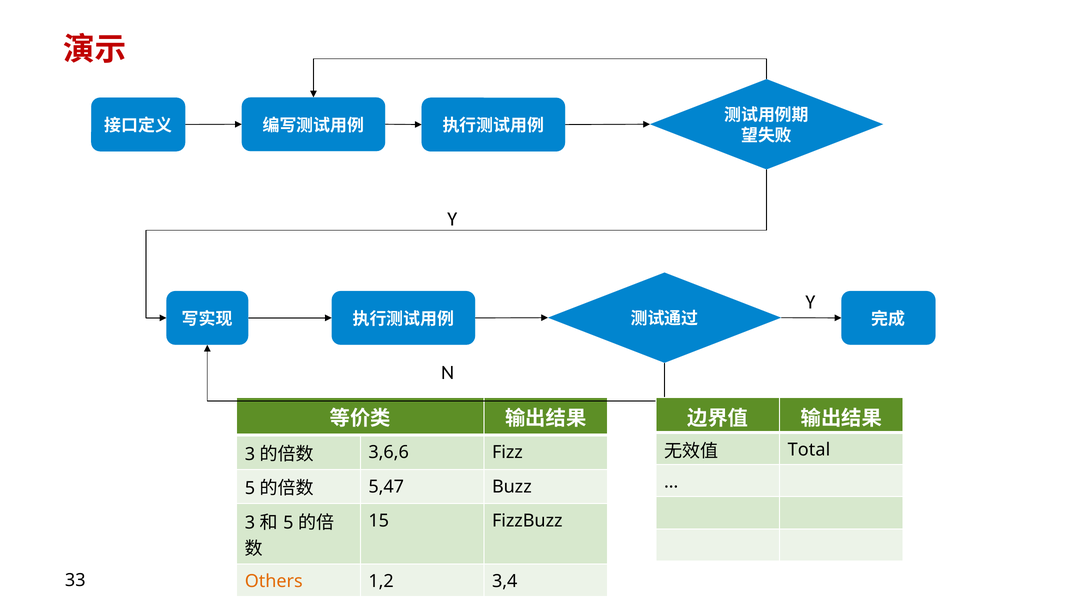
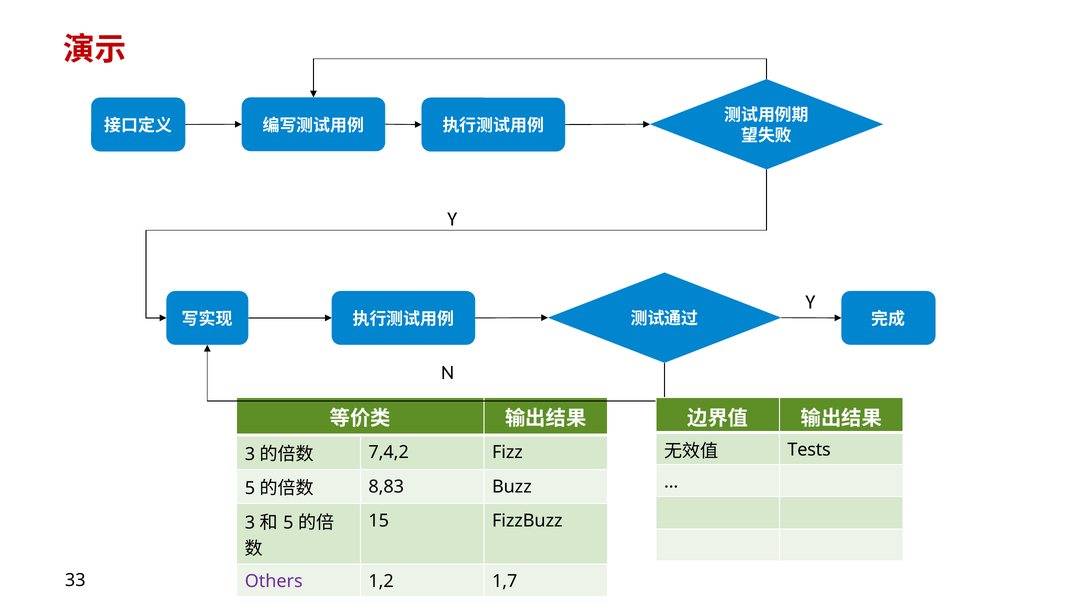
Total: Total -> Tests (809, 450)
3,6,6: 3,6,6 -> 7,4,2 (389, 453)
5,47: 5,47 -> 8,83 (386, 487)
Others colour: orange -> purple (274, 581)
3,4: 3,4 -> 1,7 (505, 581)
